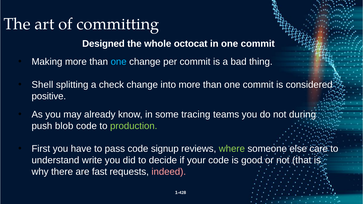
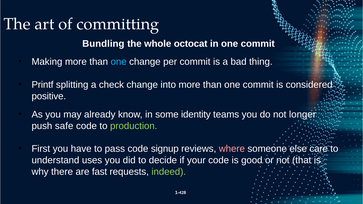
Designed: Designed -> Bundling (103, 44)
Shell: Shell -> Printf (42, 85)
tracing: tracing -> identity (196, 115)
during: during -> longer (303, 115)
blob: blob -> safe (64, 126)
where colour: light green -> pink (232, 149)
write: write -> uses (92, 160)
indeed colour: pink -> light green (169, 172)
